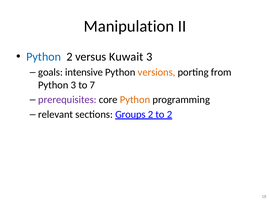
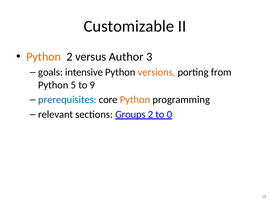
Manipulation: Manipulation -> Customizable (129, 26)
Python colour: blue -> orange (44, 57)
Kuwait: Kuwait -> Author (126, 57)
Python 3: 3 -> 5 (73, 85)
7: 7 -> 9 (92, 85)
prerequisites colour: purple -> blue (67, 99)
to 2: 2 -> 0 (170, 114)
